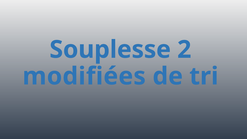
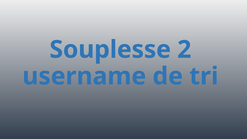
modifiées: modifiées -> username (84, 76)
